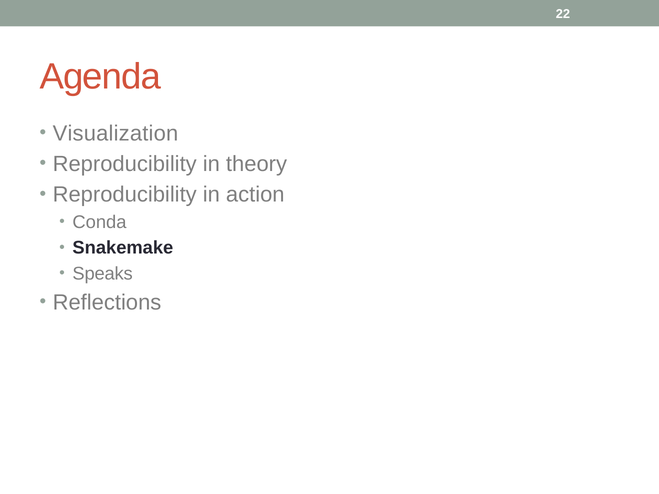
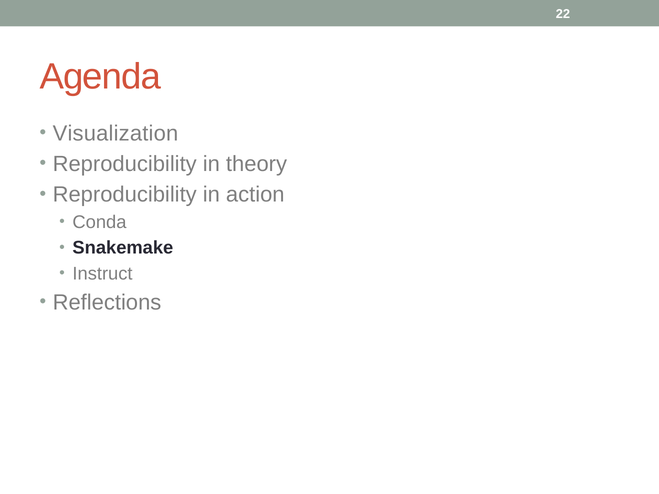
Speaks: Speaks -> Instruct (103, 274)
